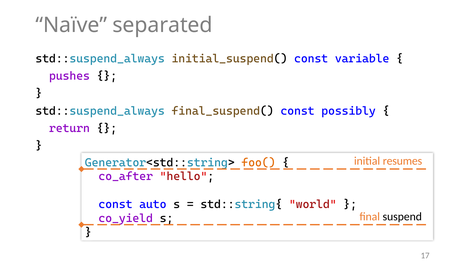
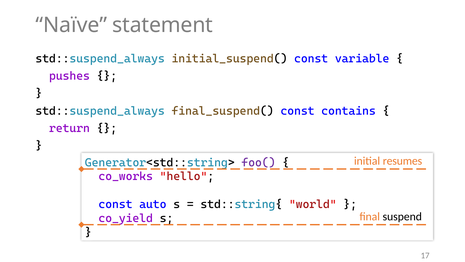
separated: separated -> statement (163, 25)
possibly: possibly -> contains (349, 111)
foo( colour: orange -> purple (258, 162)
co_after: co_after -> co_works (126, 176)
